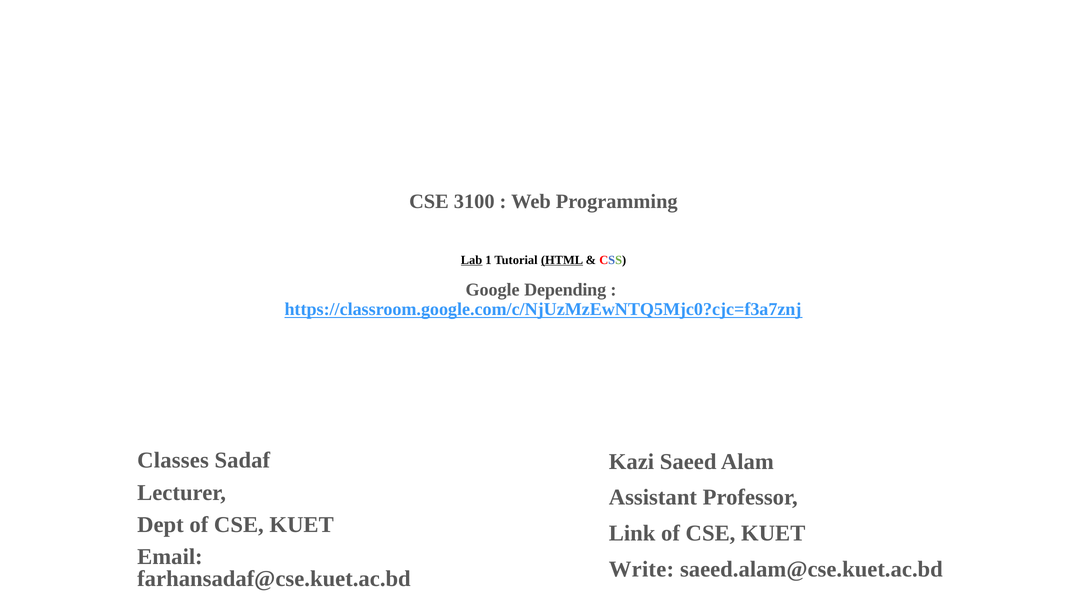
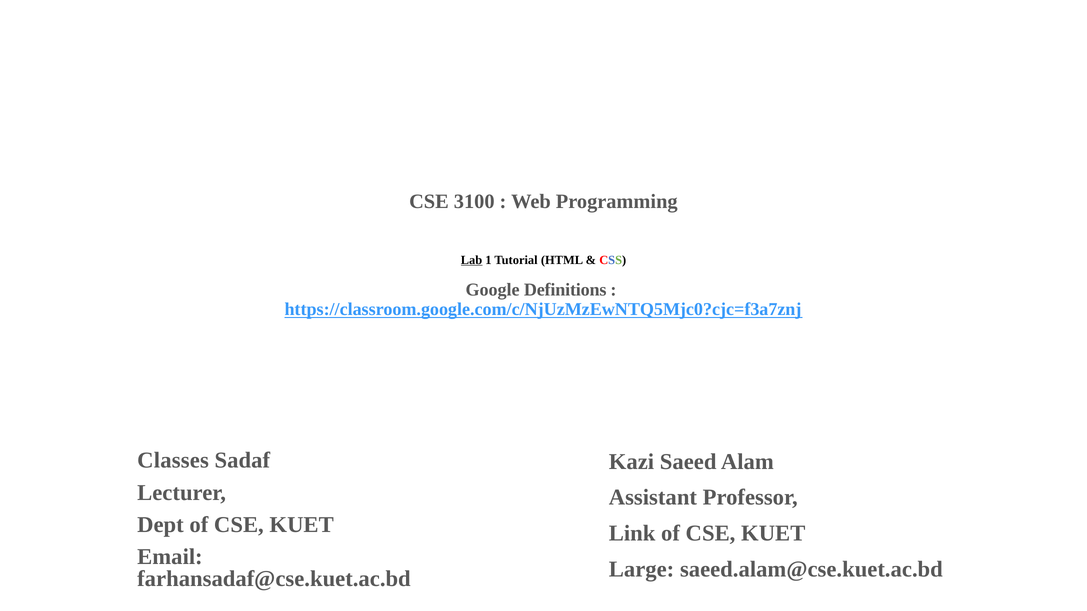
HTML underline: present -> none (562, 260)
Depending: Depending -> Definitions (565, 290)
Write: Write -> Large (642, 570)
